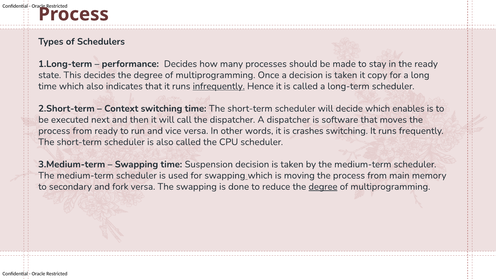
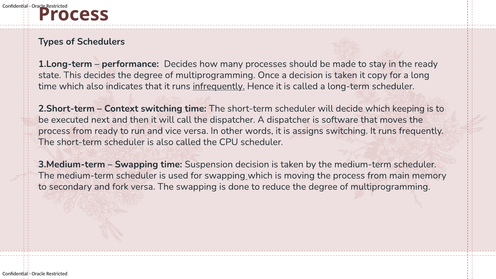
enables: enables -> keeping (408, 109)
crashes: crashes -> assigns (308, 131)
degree underline: present -> none (323, 187)
